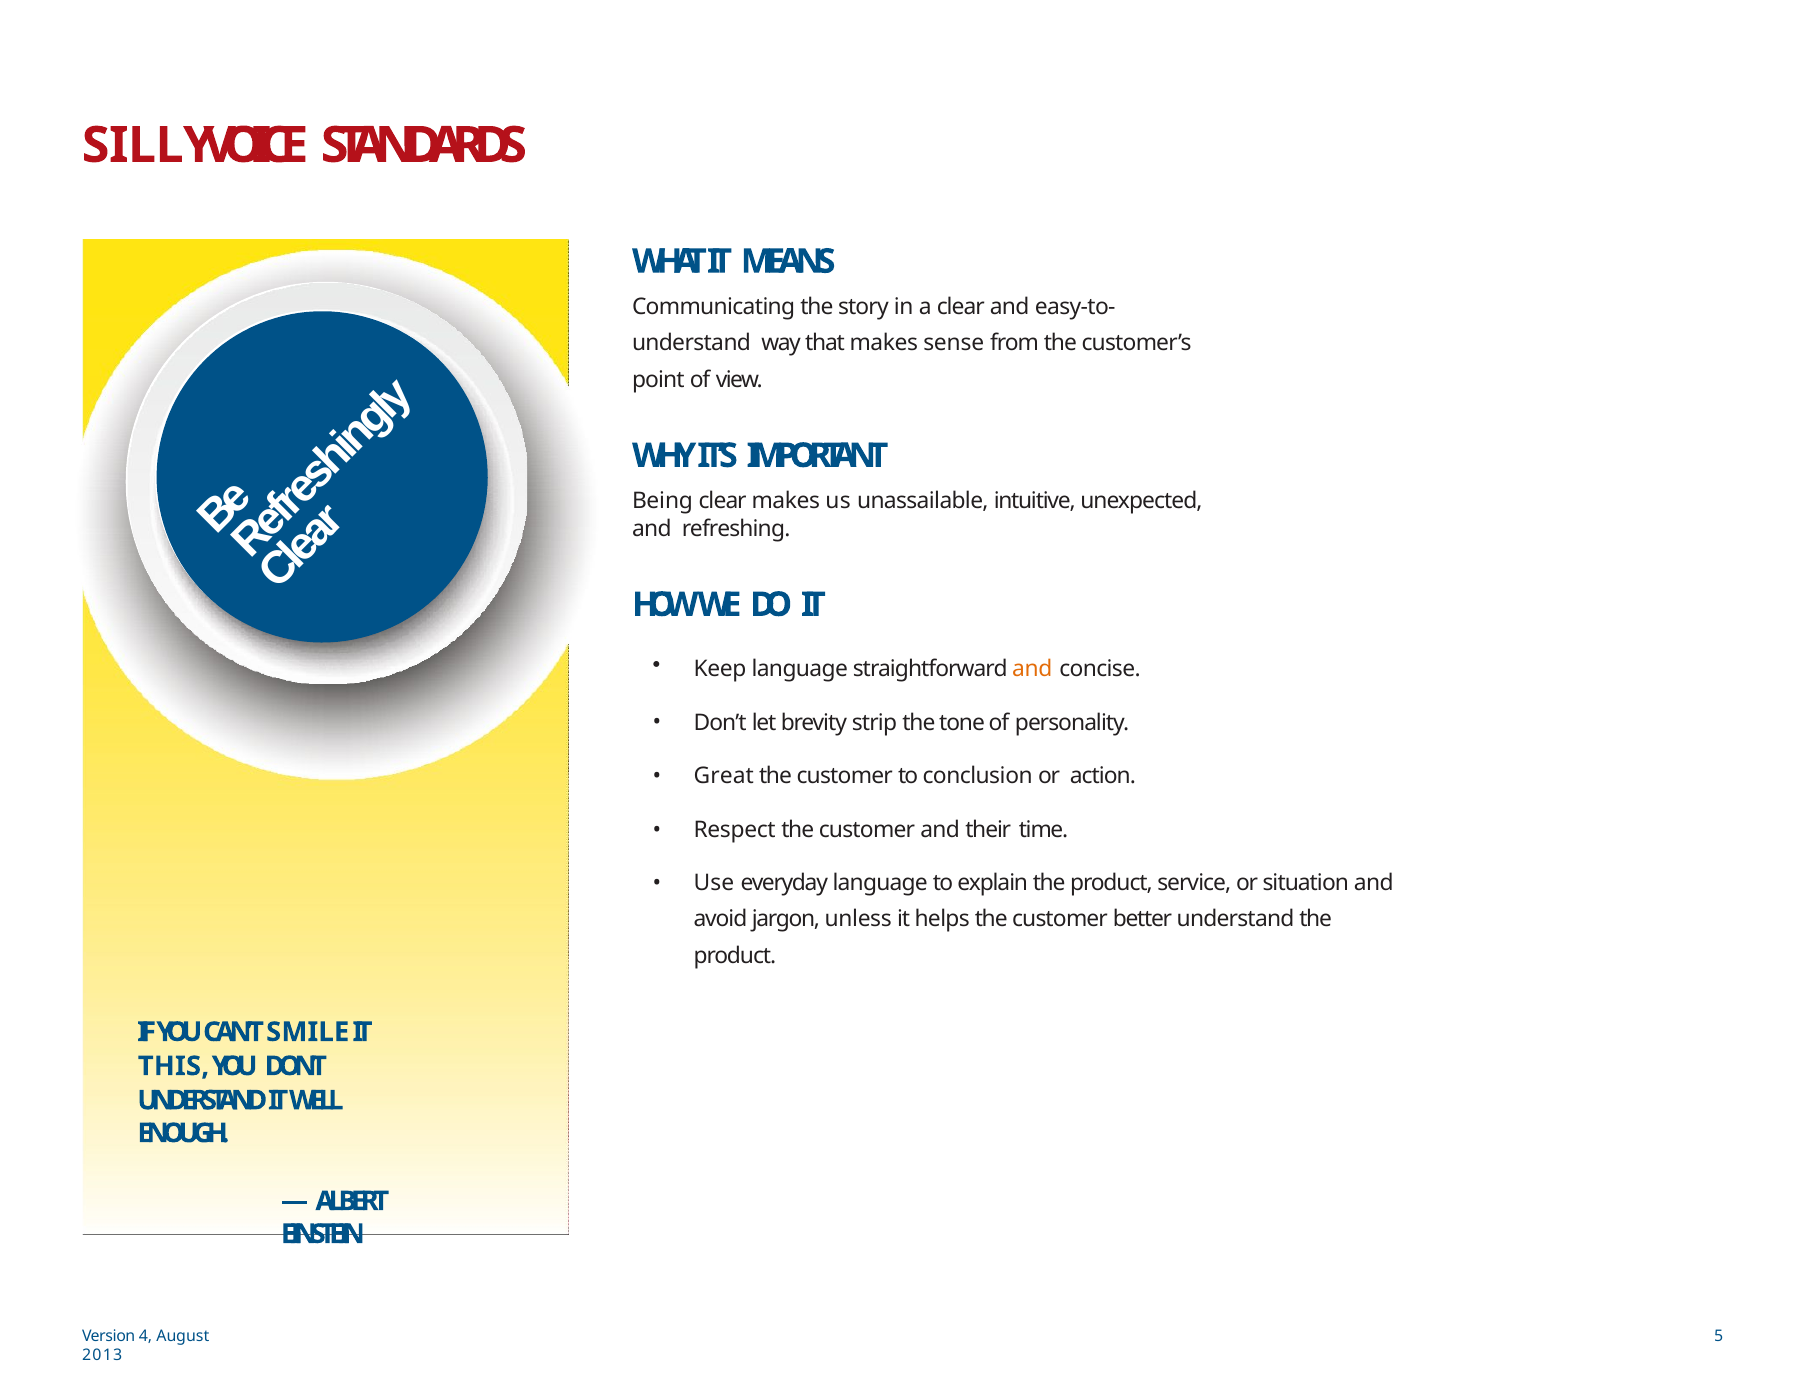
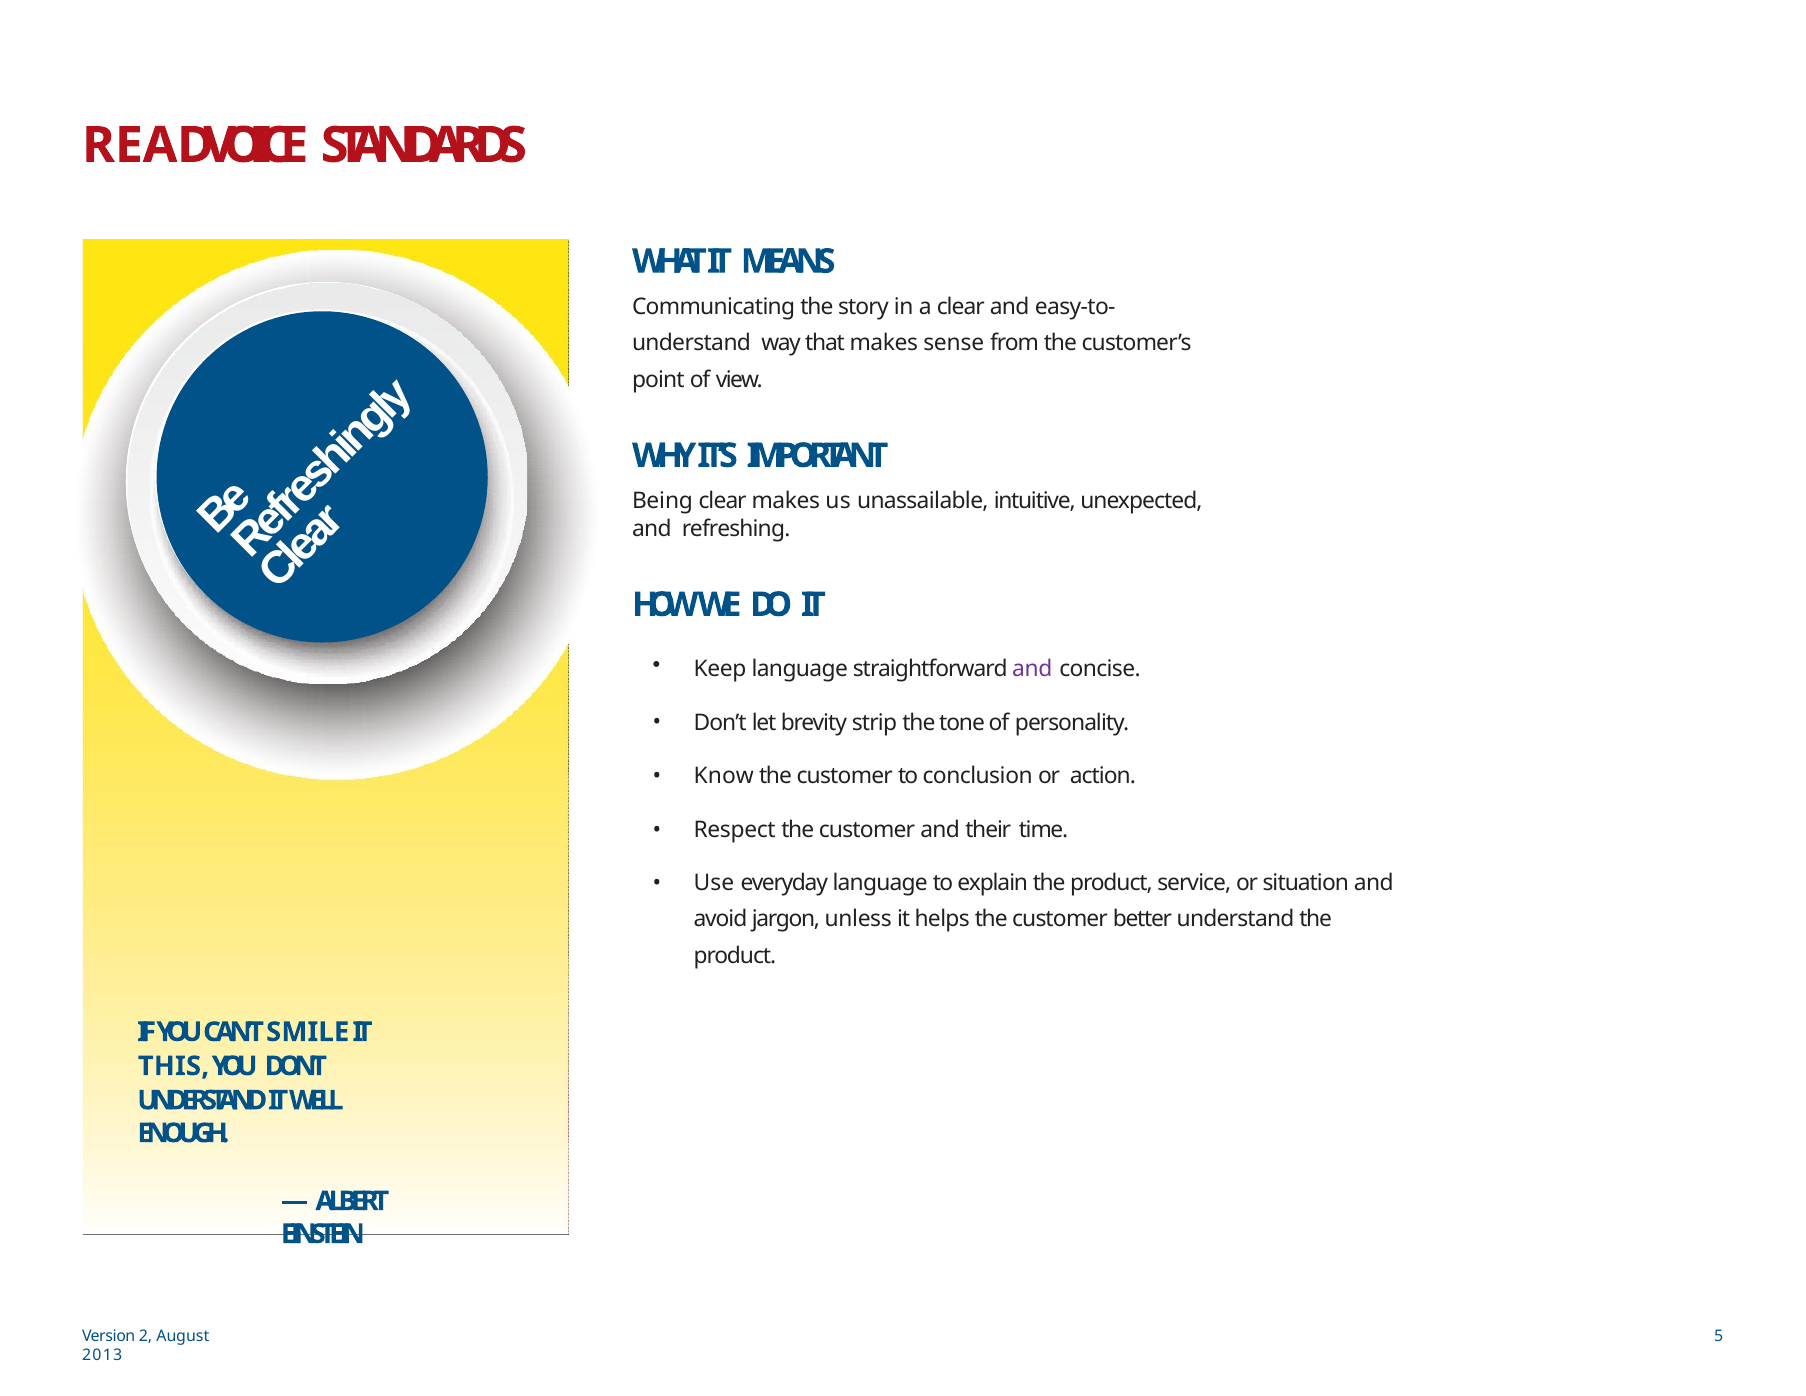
SILLY: SILLY -> READ (148, 145)
and colour: orange -> purple (1032, 669)
Great: Great -> Know (724, 776)
4: 4 -> 2 (146, 1336)
